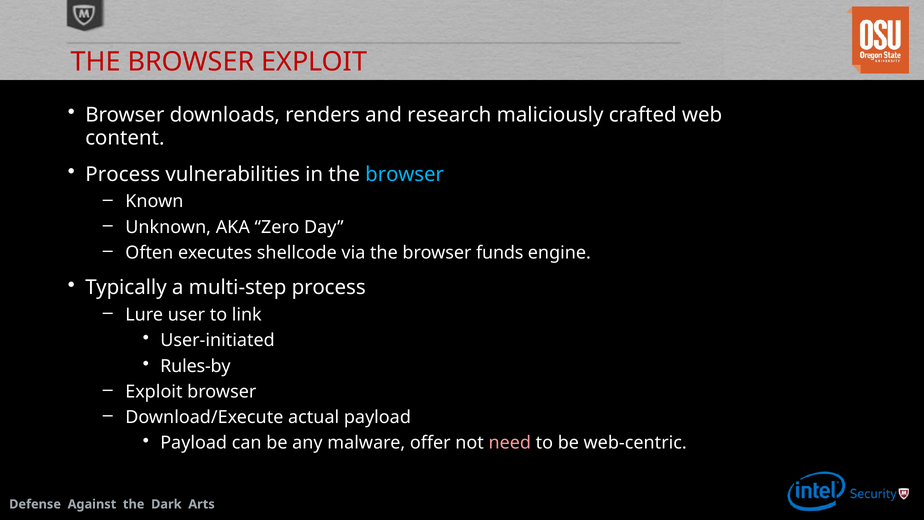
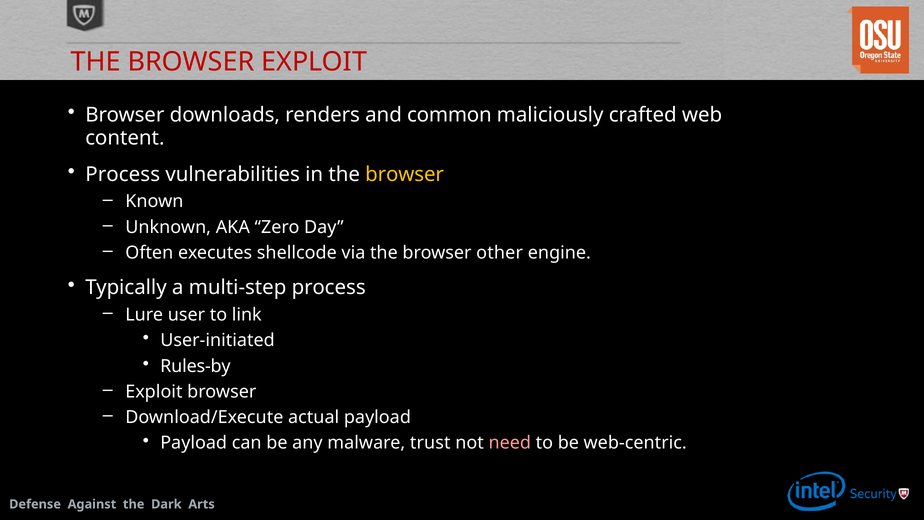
research: research -> common (449, 115)
browser colour: light blue -> yellow (405, 174)
funds: funds -> other (500, 253)
offer: offer -> trust (430, 443)
